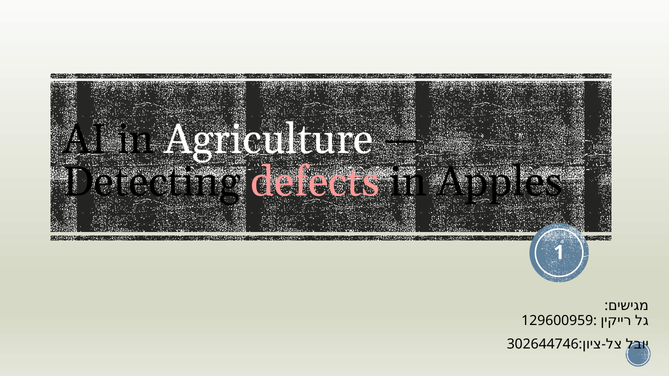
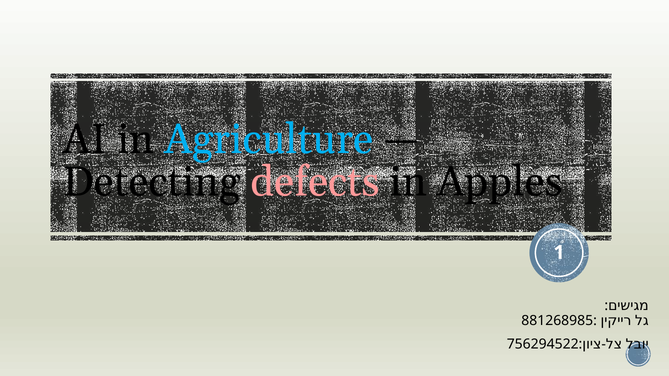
Agriculture colour: white -> light blue (269, 140)
129600959: 129600959 -> 881268985 (557, 321)
302644746: 302644746 -> 756294522 (543, 344)
